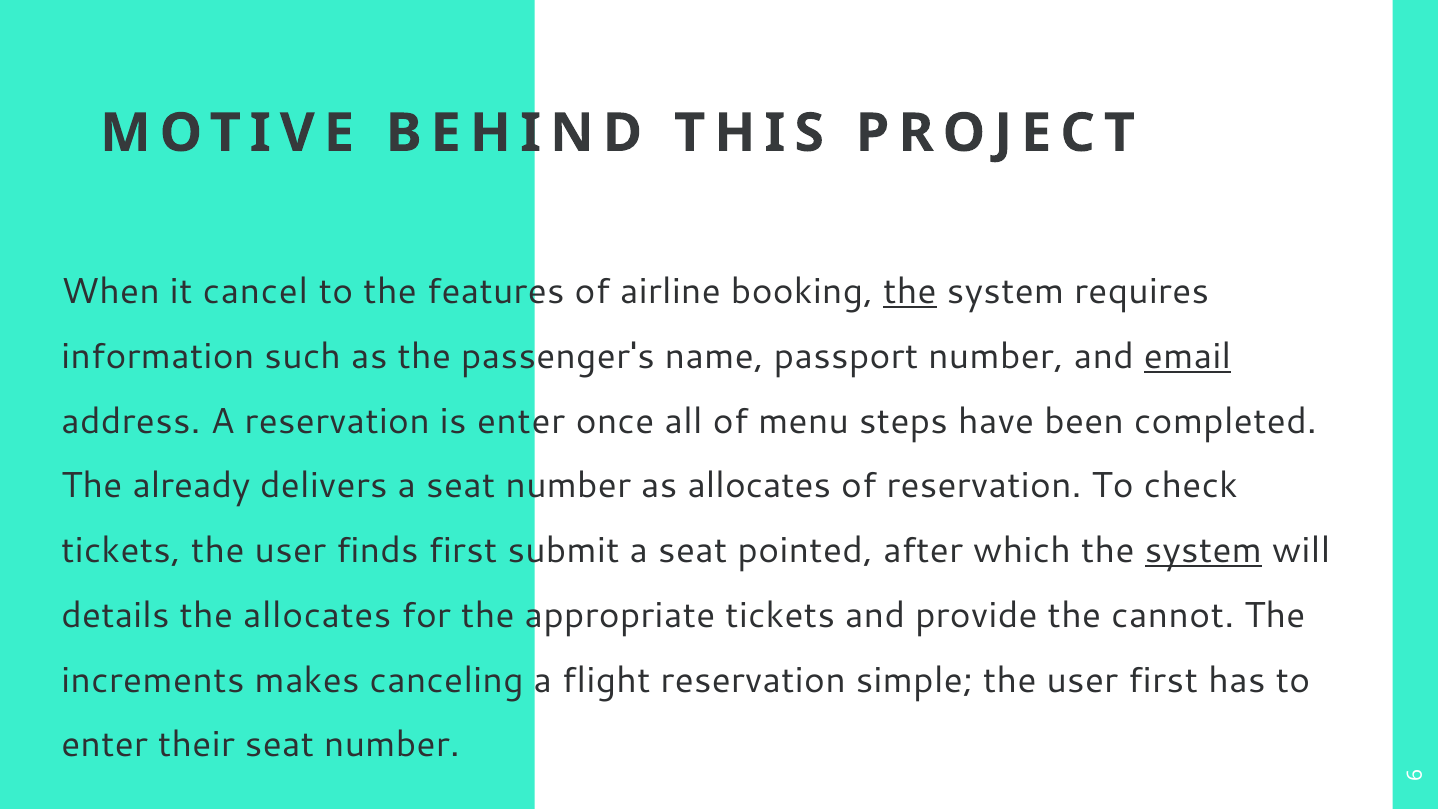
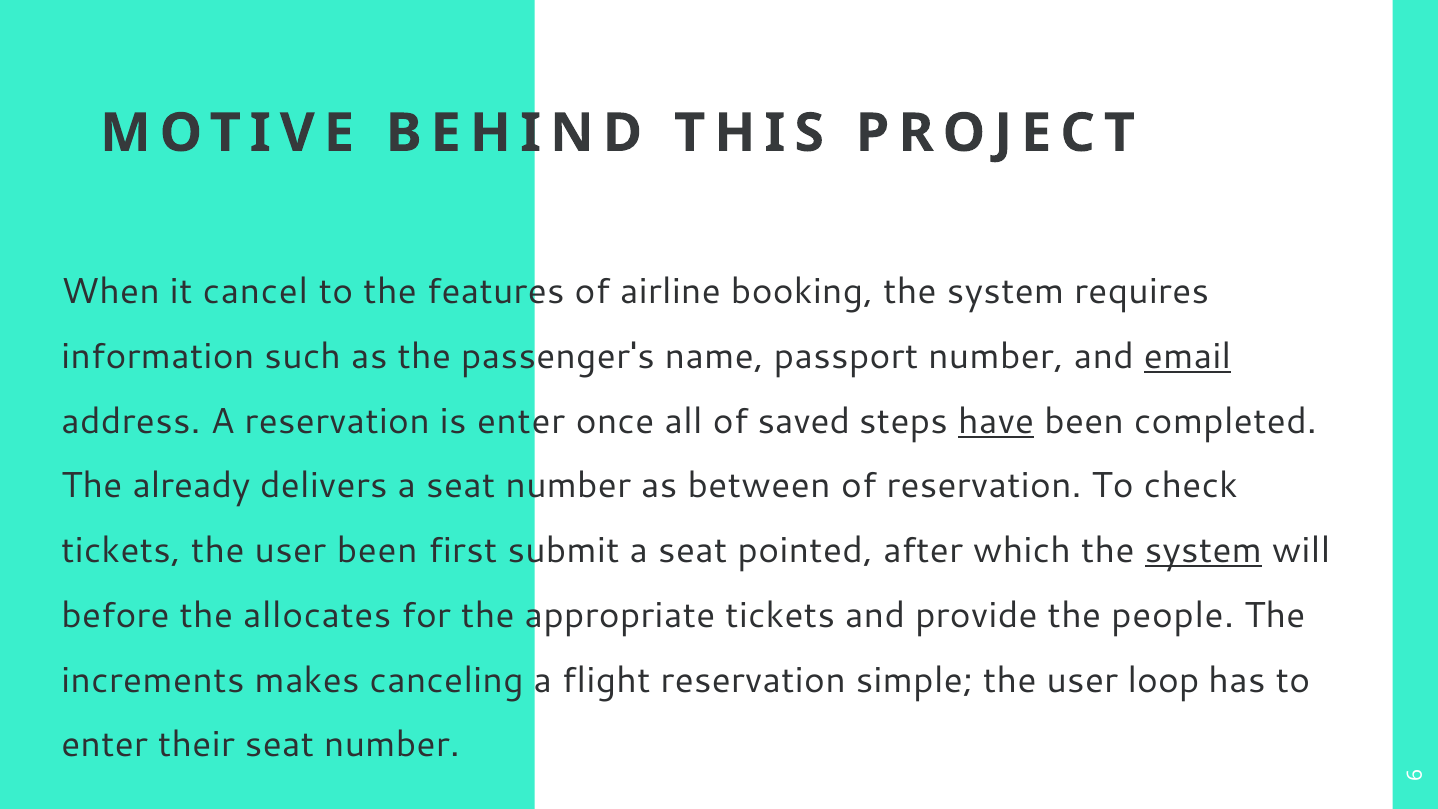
the underline: present -> none (910, 292)
menu: menu -> saved (804, 421)
have underline: none -> present (996, 421)
as allocates: allocates -> between (759, 486)
user finds: finds -> been (377, 551)
details: details -> before (115, 615)
cannot: cannot -> people (1173, 615)
user first: first -> loop (1163, 680)
